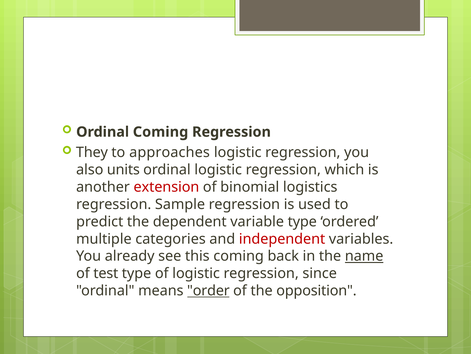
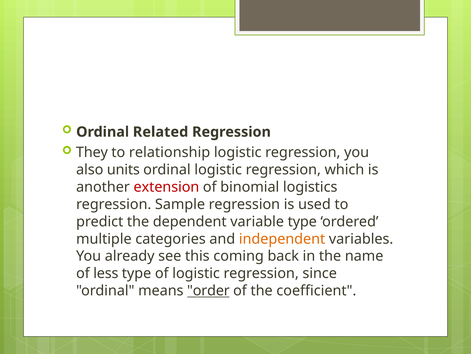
Ordinal Coming: Coming -> Related (161, 132)
approaches: approaches -> relationship (170, 152)
independent colour: red -> orange (282, 238)
name underline: present -> none (364, 256)
test: test -> less (106, 273)
opposition: opposition -> coefficient (316, 290)
